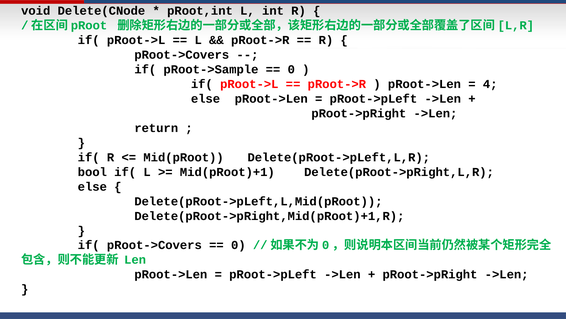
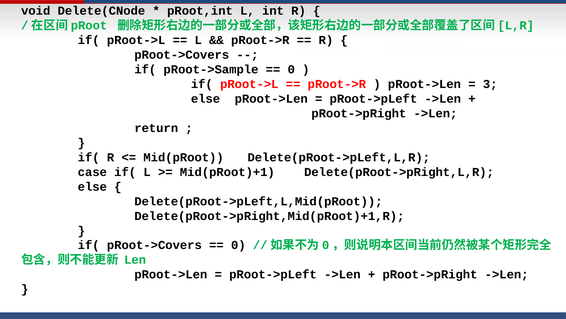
4: 4 -> 3 (490, 84)
bool: bool -> case (92, 172)
